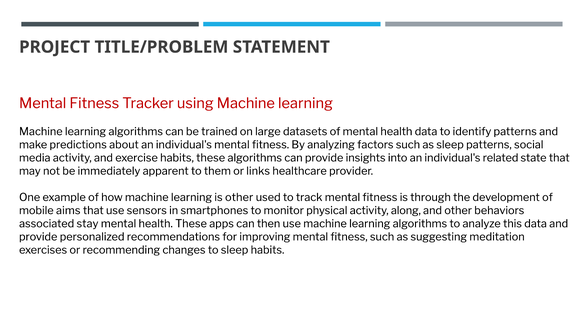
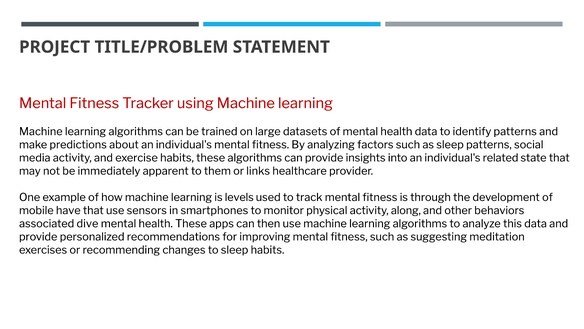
is other: other -> levels (239, 197)
aims: aims -> have (68, 210)
stay: stay -> dive (87, 223)
